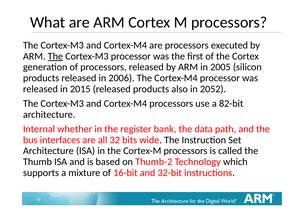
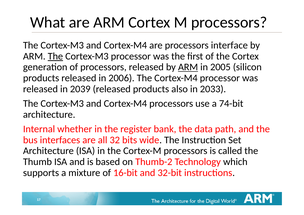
executed: executed -> interface (229, 45)
ARM underline: none -> present (188, 67)
2015: 2015 -> 2039 (80, 89)
2052: 2052 -> 2033 (213, 89)
82-bit: 82-bit -> 74-bit (231, 103)
